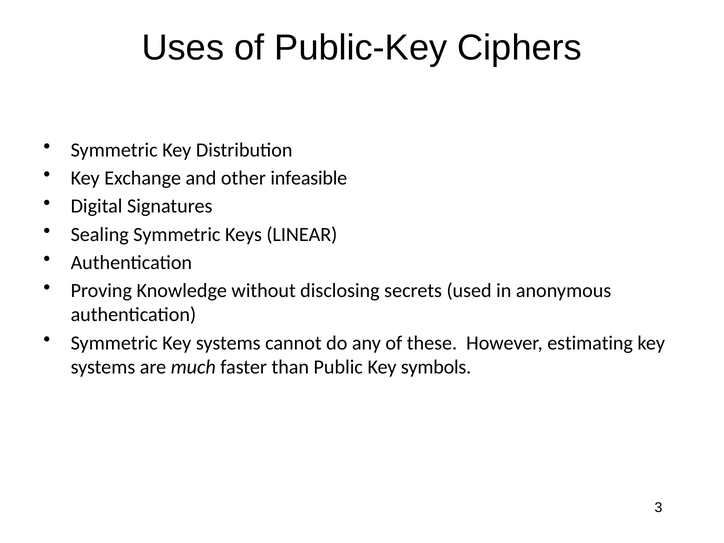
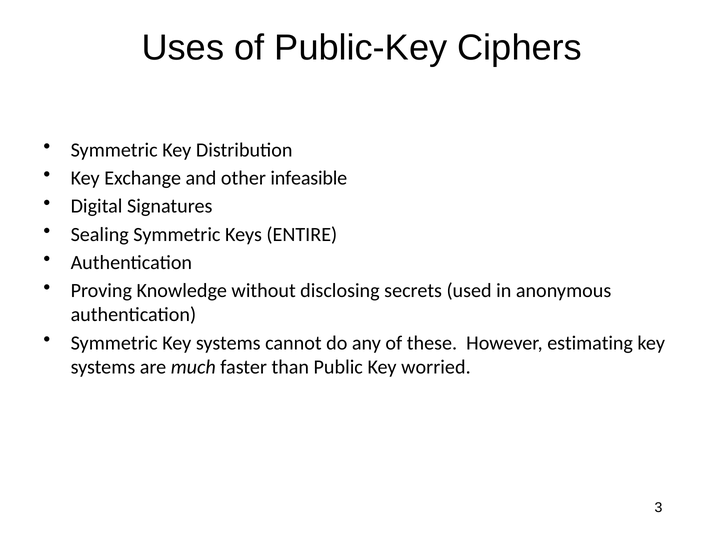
LINEAR: LINEAR -> ENTIRE (302, 234)
symbols: symbols -> worried (436, 367)
